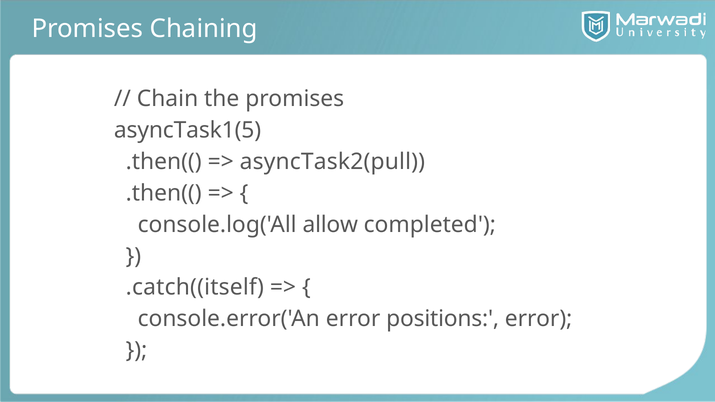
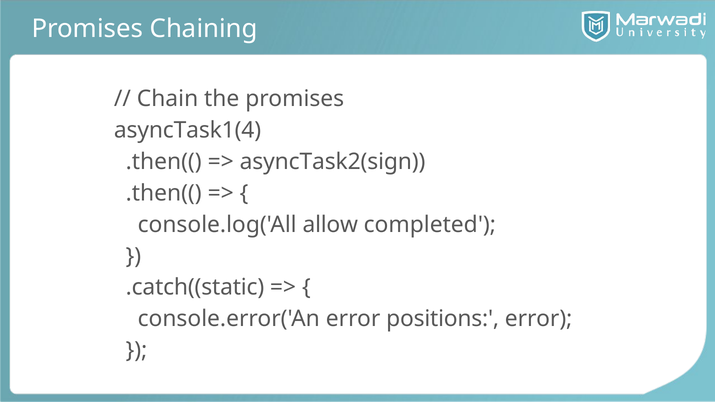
asyncTask1(5: asyncTask1(5 -> asyncTask1(4 (188, 130)
asyncTask2(pull: asyncTask2(pull -> asyncTask2(sign (333, 162)
.catch((itself: .catch((itself -> .catch((static (195, 288)
